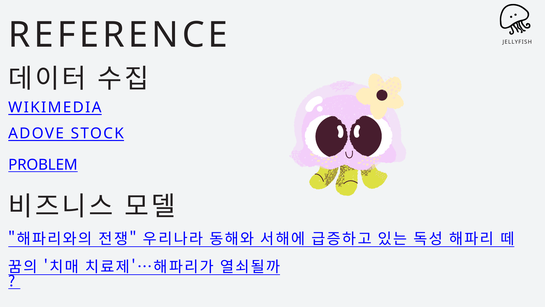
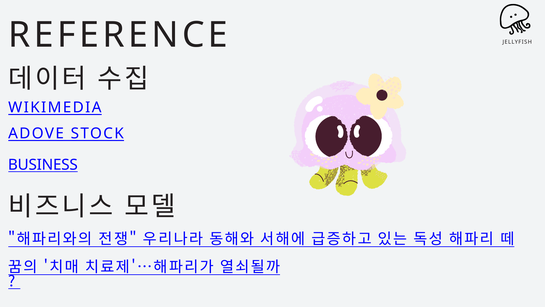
PROBLEM: PROBLEM -> BUSINESS (43, 165)
